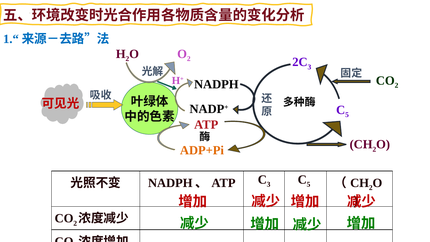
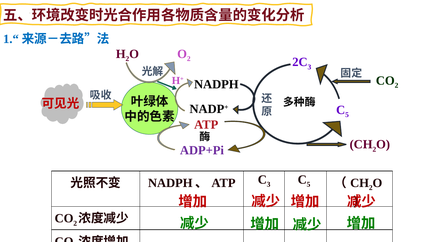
ADP+Pi colour: orange -> purple (202, 150)
